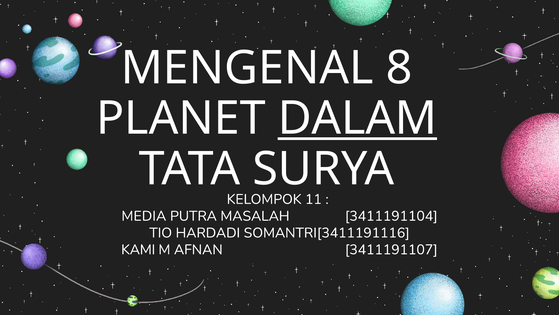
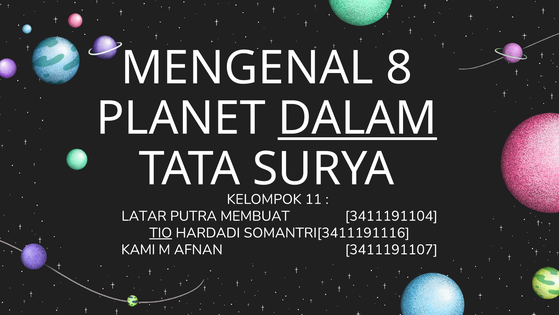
MEDIA: MEDIA -> LATAR (144, 216)
MASALAH: MASALAH -> MEMBUAT (255, 216)
TIO underline: none -> present (161, 232)
